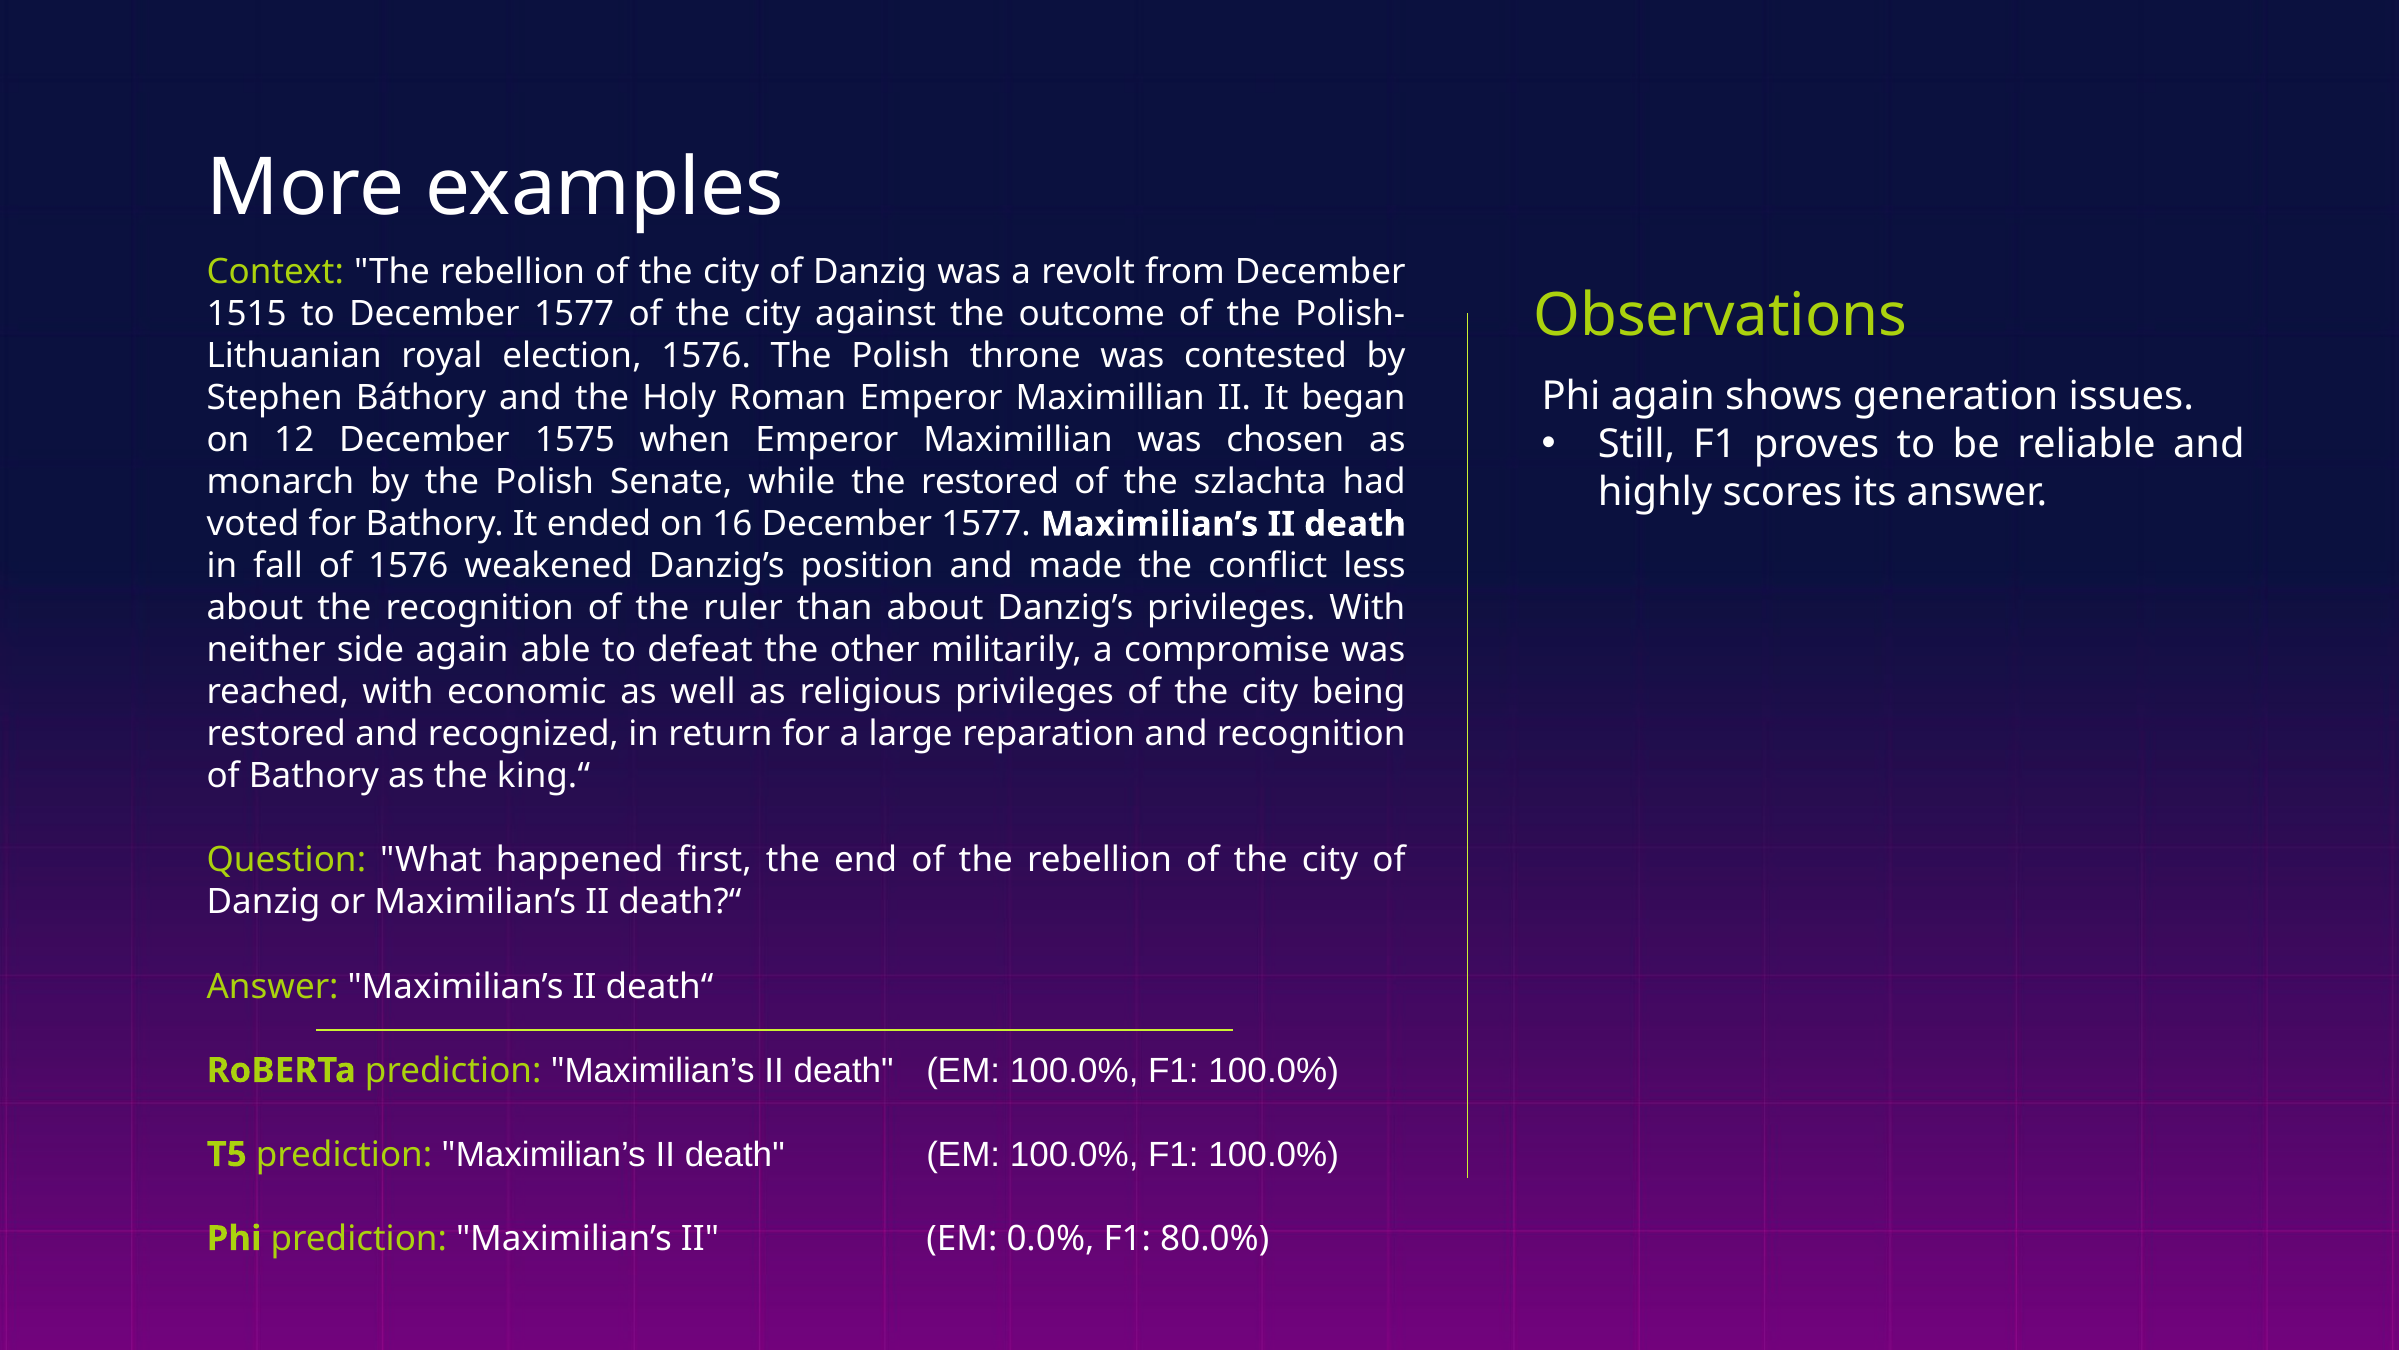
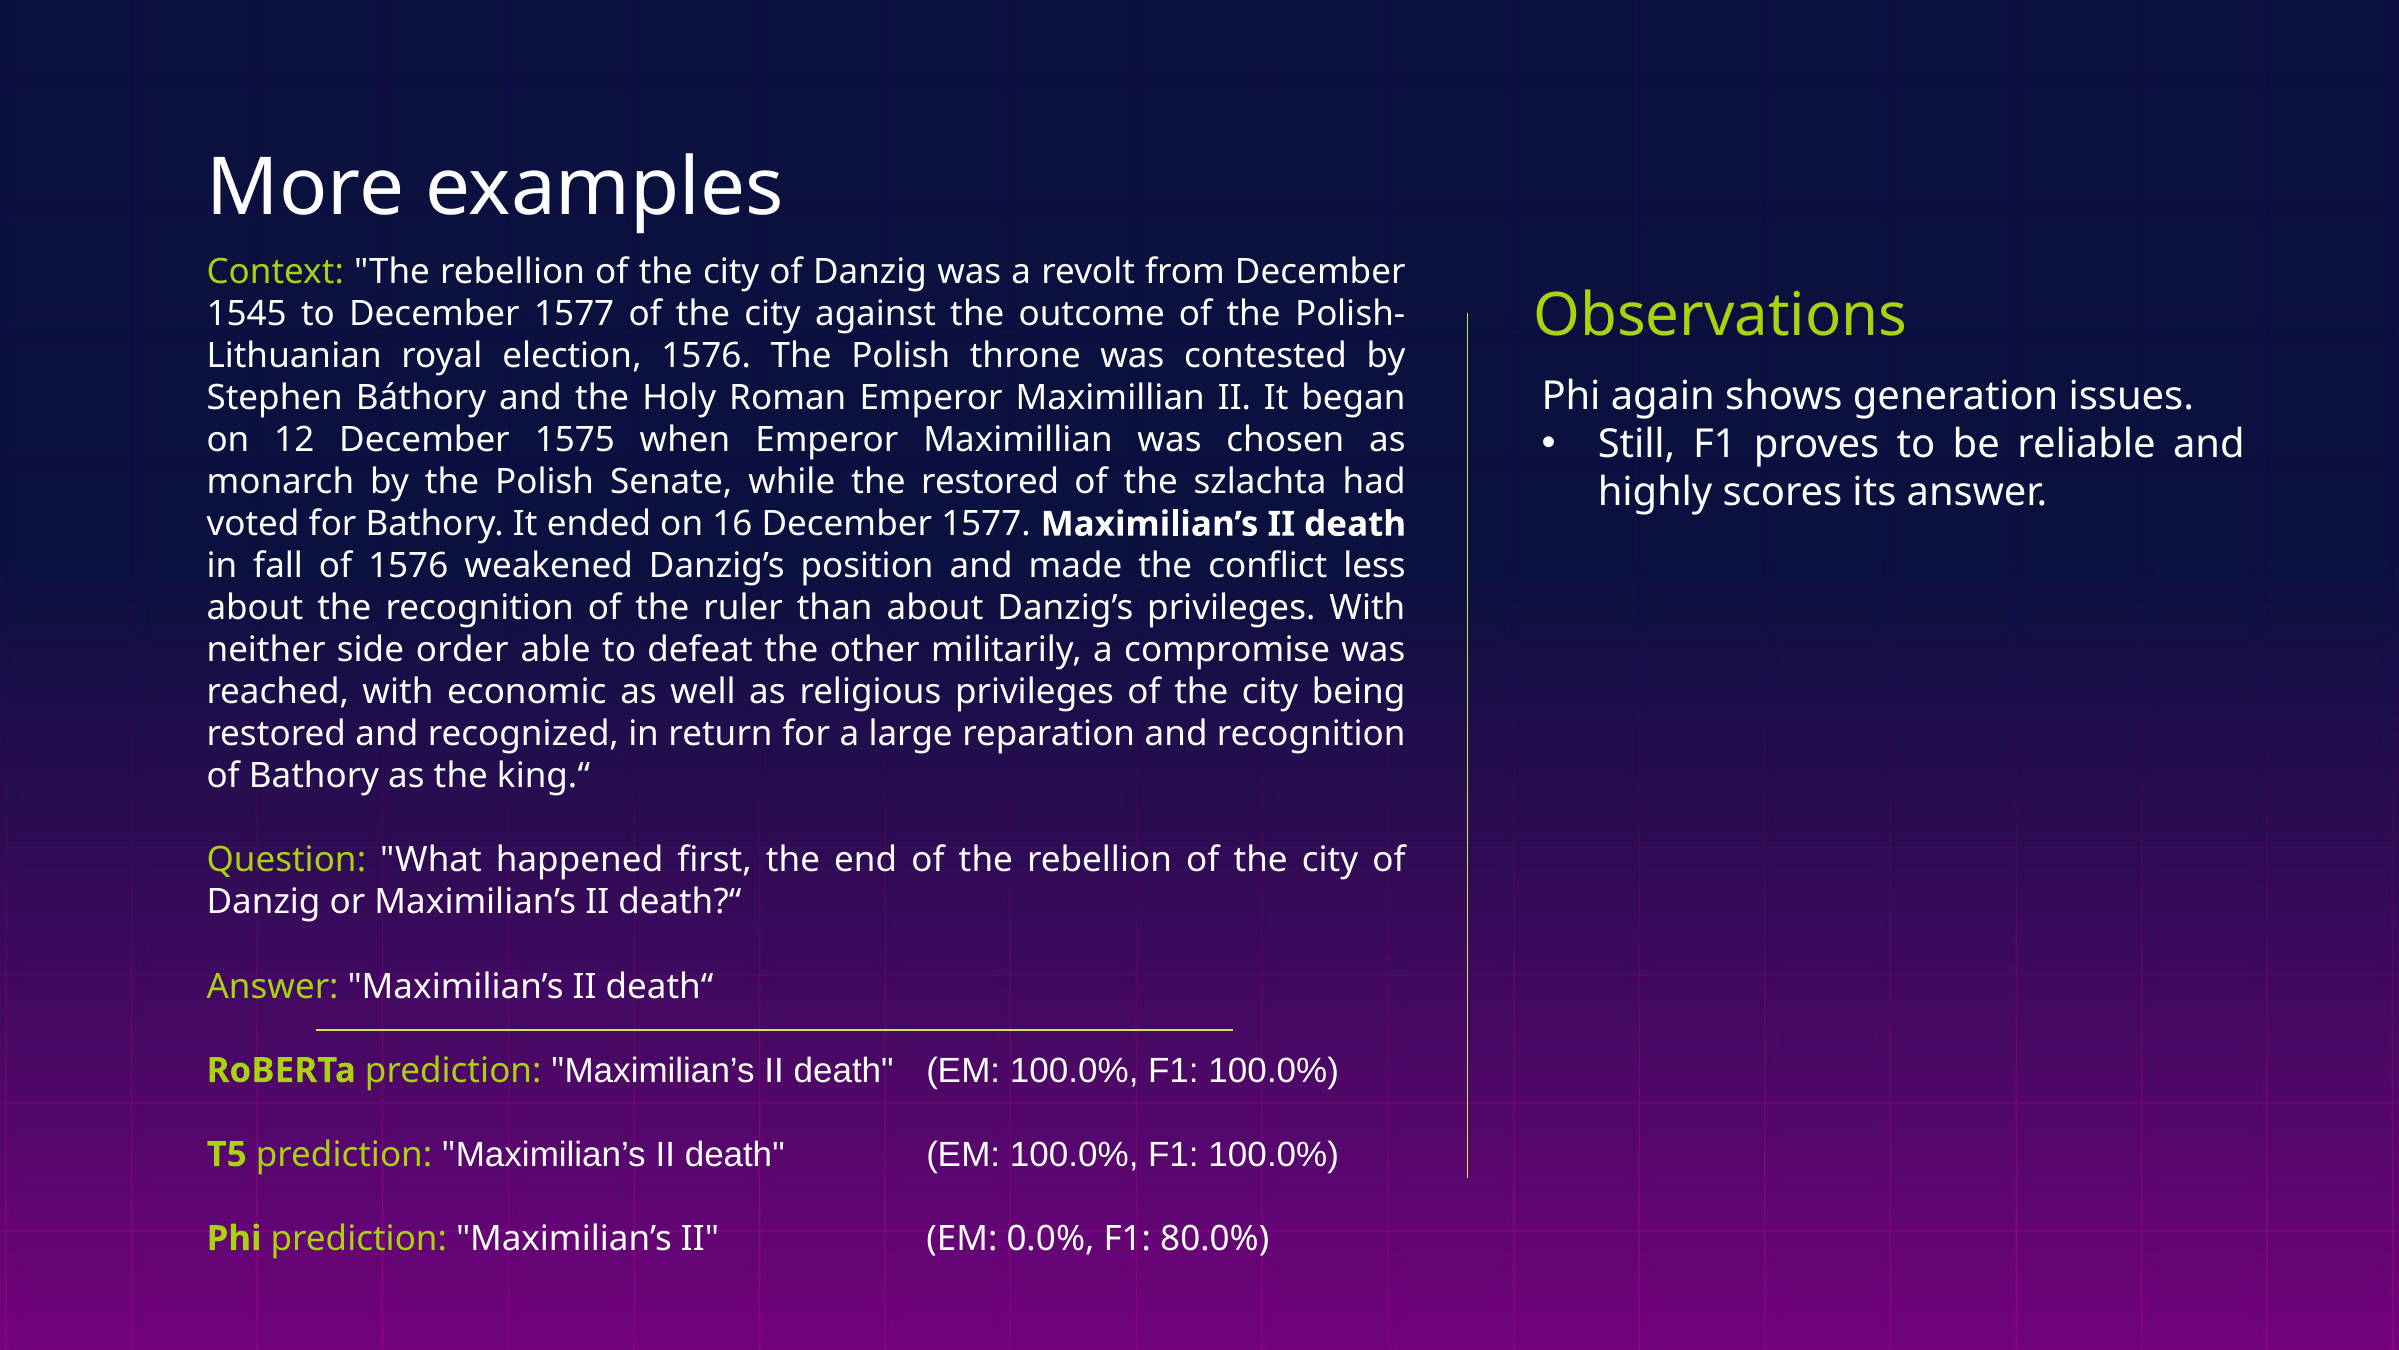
1515: 1515 -> 1545 (247, 314)
side again: again -> order (462, 650)
